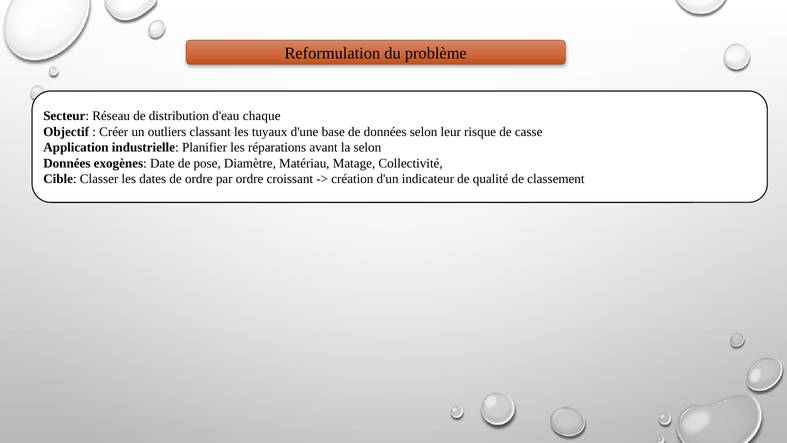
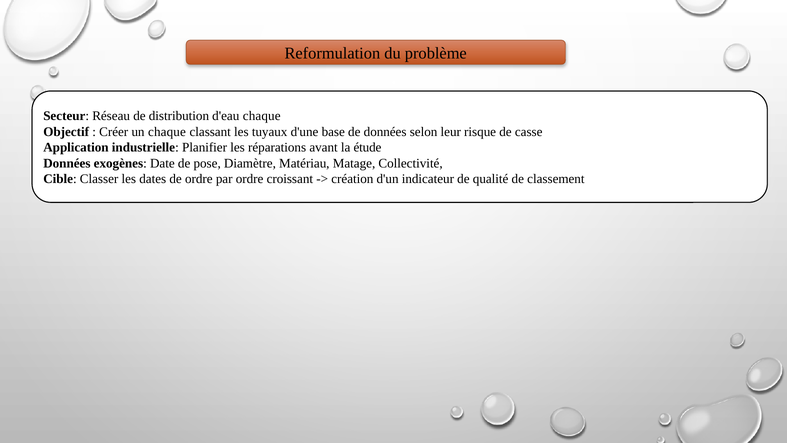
un outliers: outliers -> chaque (167, 132)
la selon: selon -> étude (367, 147)
